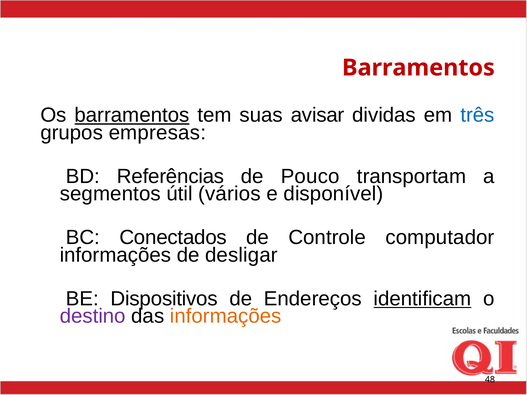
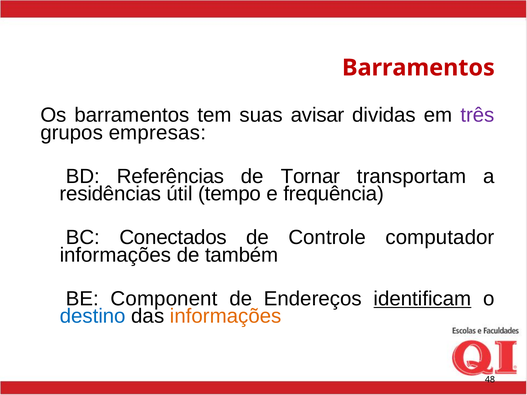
barramentos underline: present -> none (132, 115)
três colour: blue -> purple (477, 115)
Pouco: Pouco -> Tornar (310, 176)
segmentos: segmentos -> residências (110, 194)
vários: vários -> tempo (230, 194)
disponível: disponível -> frequência (334, 194)
desligar: desligar -> também (242, 255)
Dispositivos: Dispositivos -> Component (164, 299)
destino colour: purple -> blue (93, 316)
